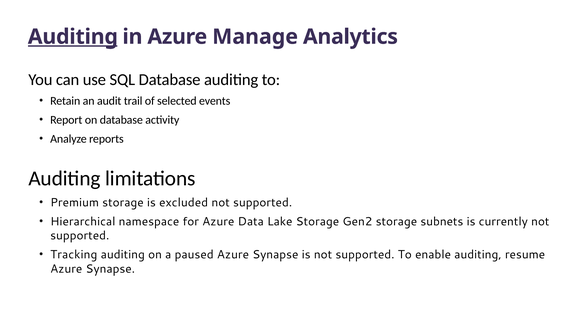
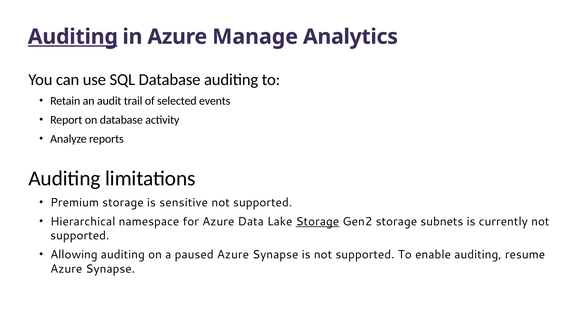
excluded: excluded -> sensitive (184, 202)
Storage underline: none -> present (317, 221)
Tracking: Tracking -> Allowing (74, 254)
